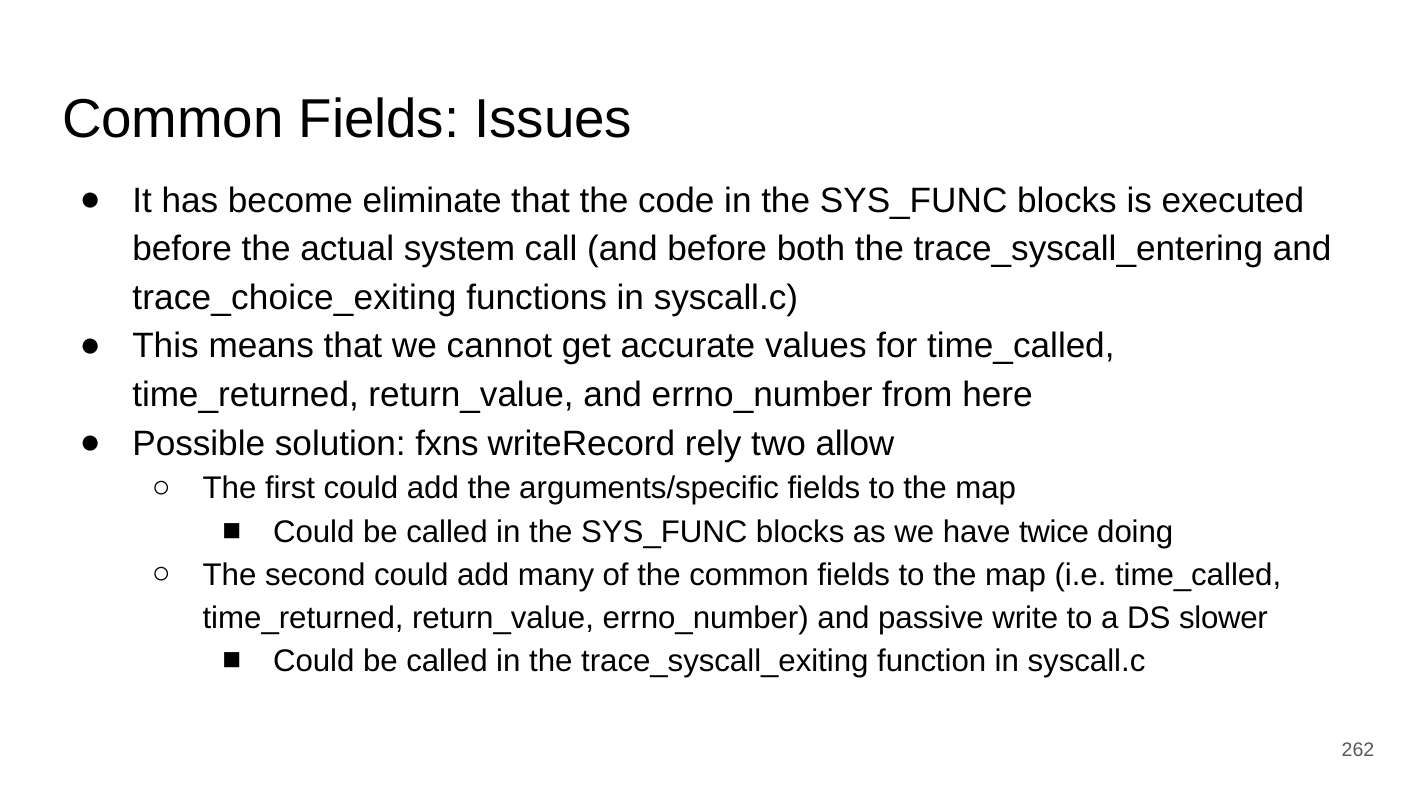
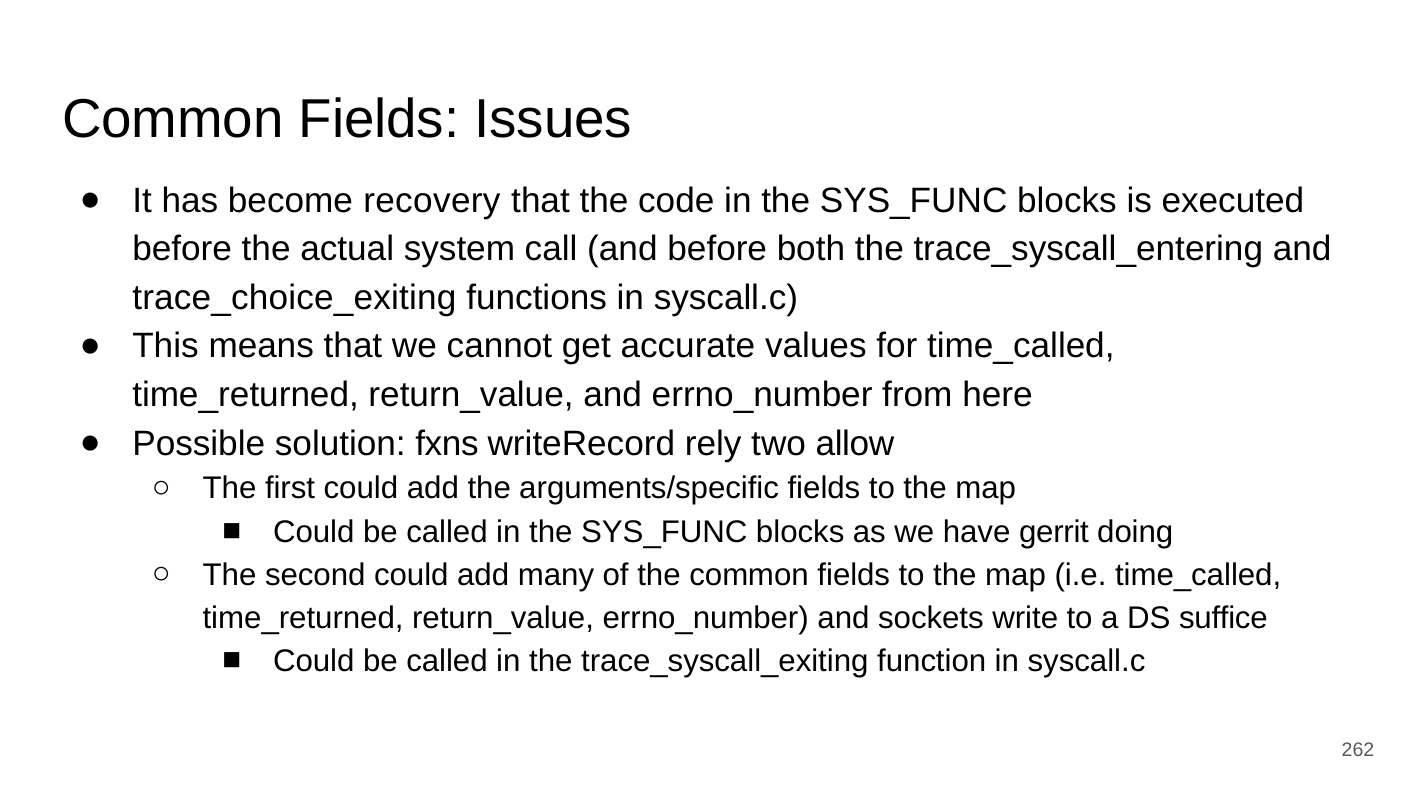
eliminate: eliminate -> recovery (432, 201)
twice: twice -> gerrit (1054, 531)
passive: passive -> sockets (931, 618)
slower: slower -> suffice (1223, 618)
